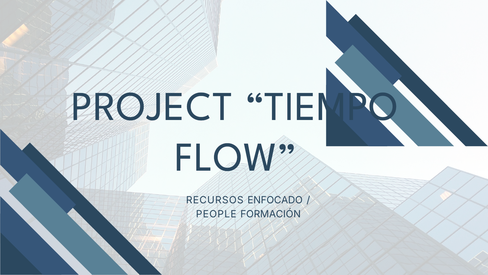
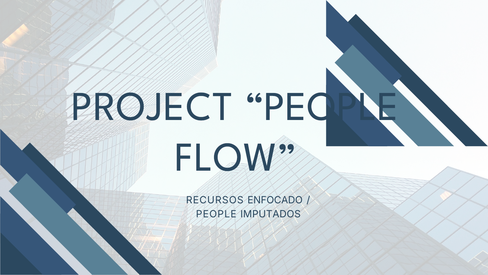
PROJECT TIEMPO: TIEMPO -> PEOPLE (322, 106)
FORMACIÓN: FORMACIÓN -> IMPUTADOS (271, 214)
